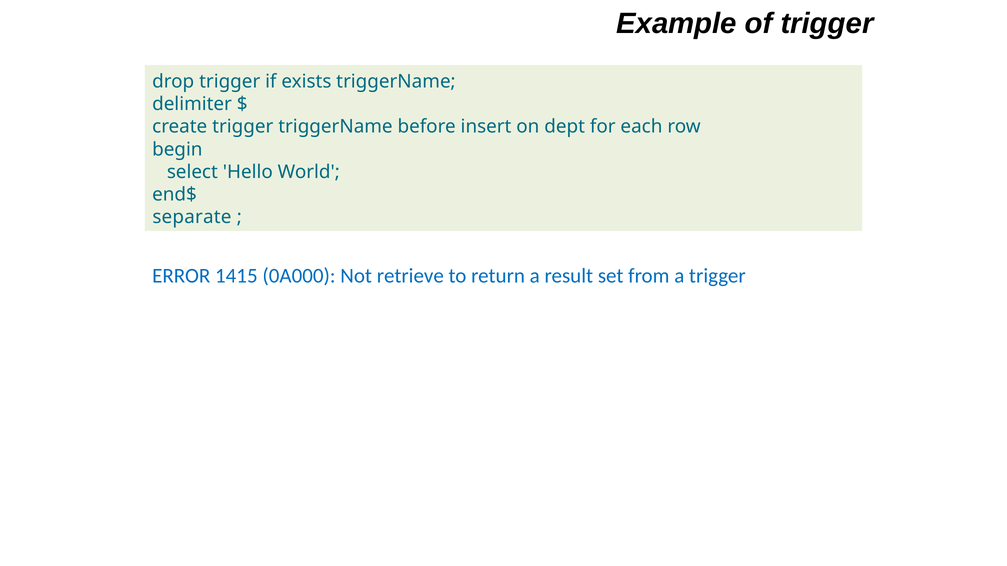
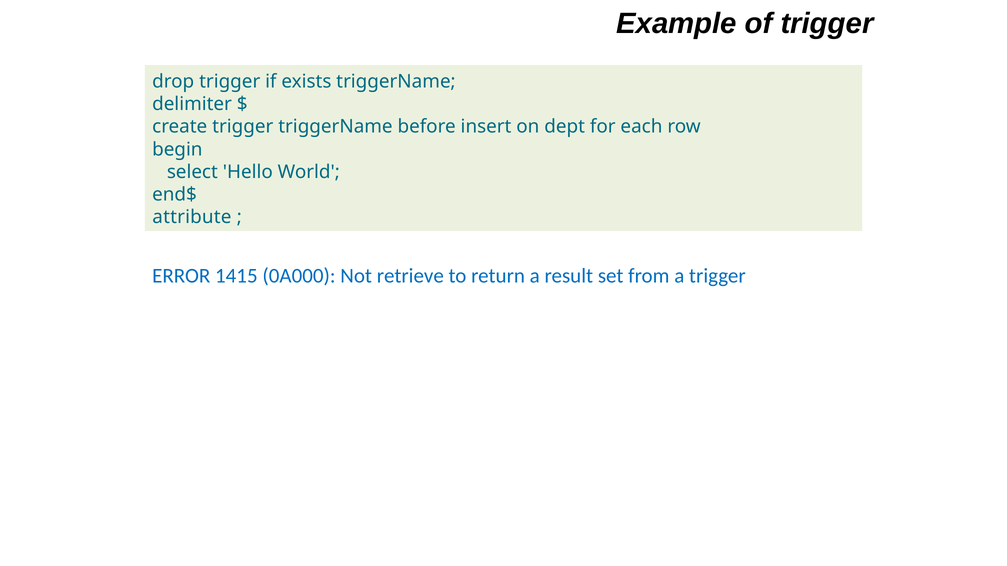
separate: separate -> attribute (192, 217)
